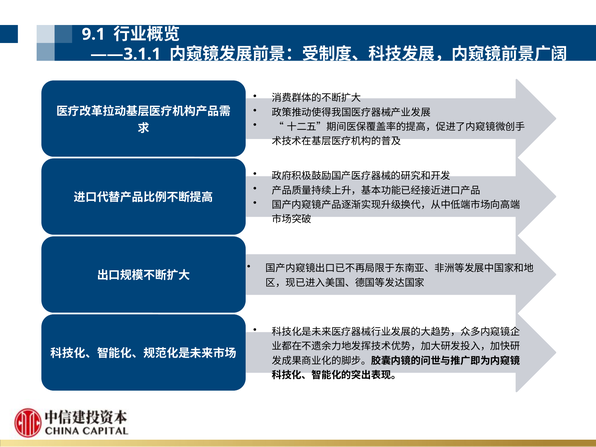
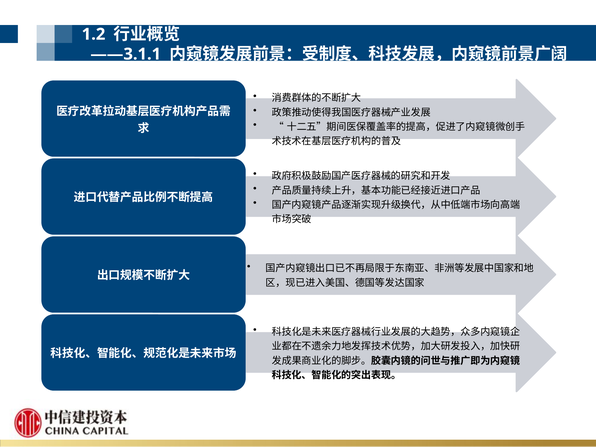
9.1: 9.1 -> 1.2 (94, 34)
